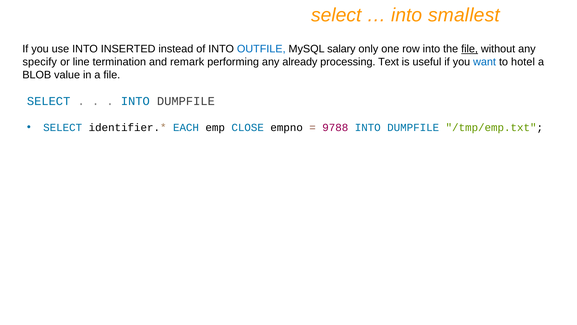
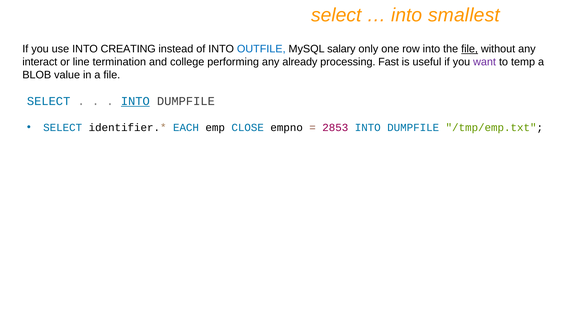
INSERTED: INSERTED -> CREATING (128, 49)
specify: specify -> interact (40, 62)
remark: remark -> college (187, 62)
Text: Text -> Fast (389, 62)
want colour: blue -> purple (485, 62)
hotel: hotel -> temp (523, 62)
INTO underline: none -> present (135, 101)
9788: 9788 -> 2853 (335, 127)
